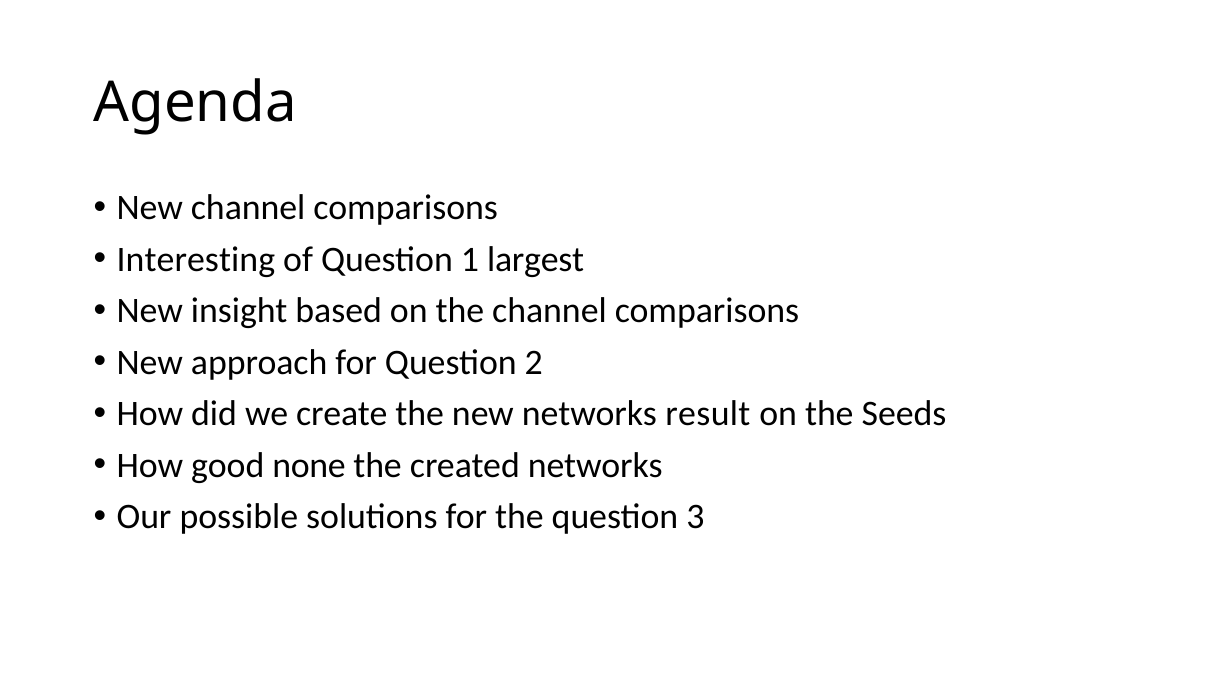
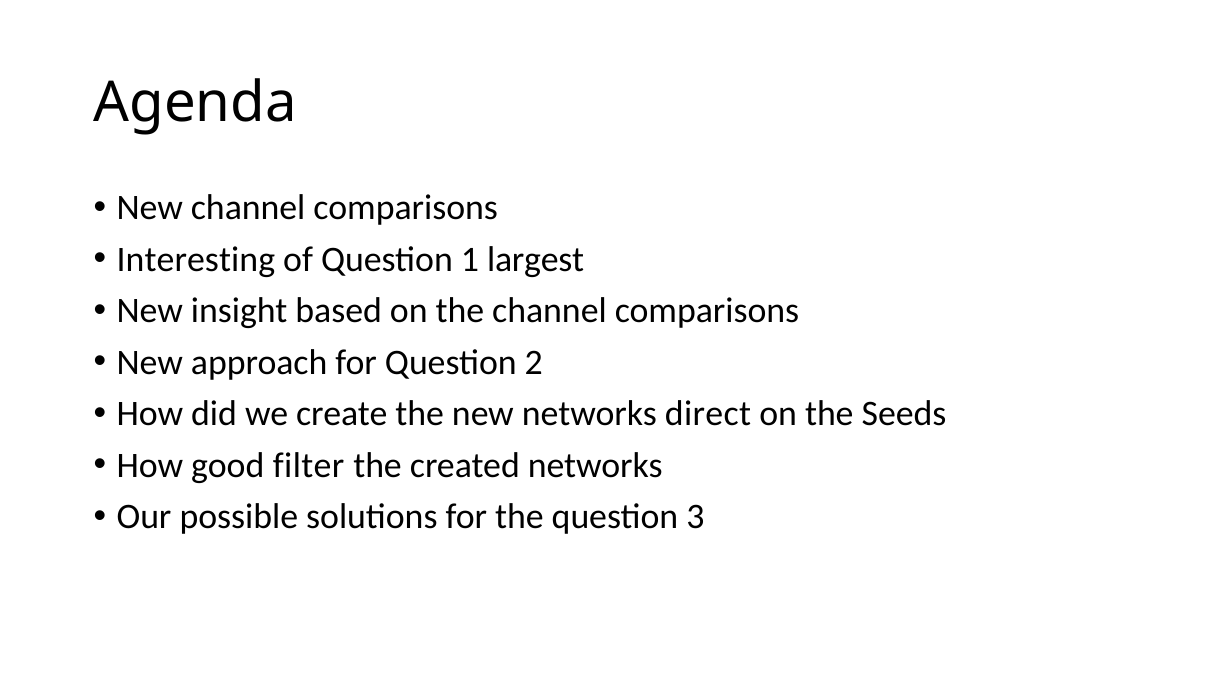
result: result -> direct (708, 414)
none: none -> filter (309, 465)
